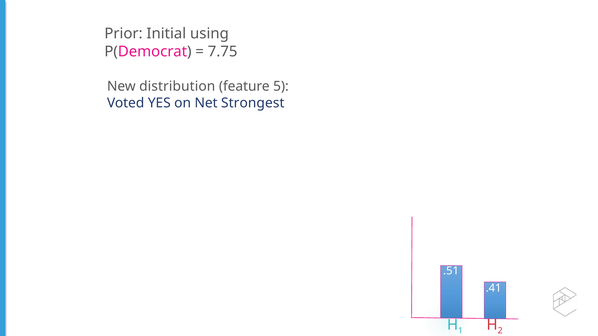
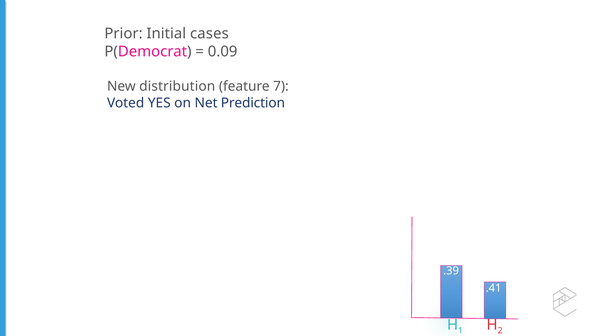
using: using -> cases (209, 34)
7.75: 7.75 -> 0.09 (223, 52)
5: 5 -> 7 (281, 87)
Strongest: Strongest -> Prediction (253, 103)
.51: .51 -> .39 (451, 271)
